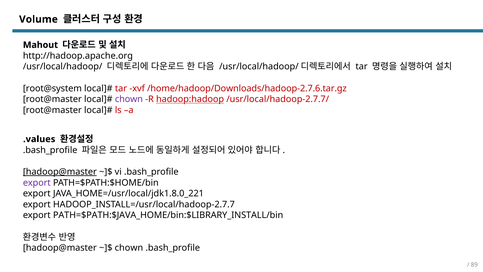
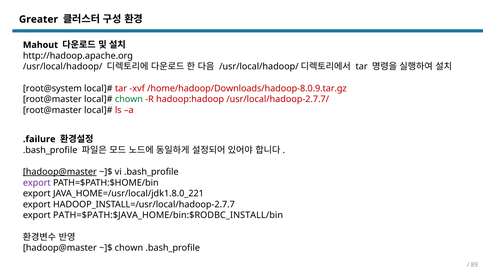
Volume: Volume -> Greater (38, 19)
/home/hadoop/Downloads/hadoop-2.7.6.tar.gz: /home/hadoop/Downloads/hadoop-2.7.6.tar.gz -> /home/hadoop/Downloads/hadoop-8.0.9.tar.gz (247, 88)
chown colour: purple -> green (129, 99)
hadoop:hadoop underline: present -> none (190, 99)
.values: .values -> .failure (39, 139)
PATH=$PATH:$JAVA_HOME/bin:$LIBRARY_INSTALL/bin: PATH=$PATH:$JAVA_HOME/bin:$LIBRARY_INSTALL/bin -> PATH=$PATH:$JAVA_HOME/bin:$RODBC_INSTALL/bin (168, 215)
